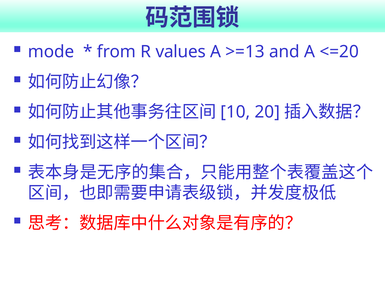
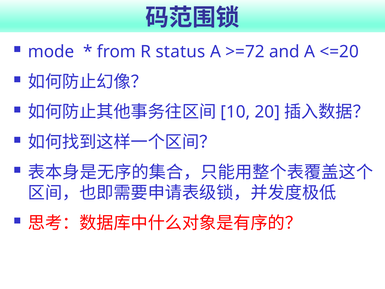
values: values -> status (180, 52)
>=13: >=13 -> >=72 (245, 52)
